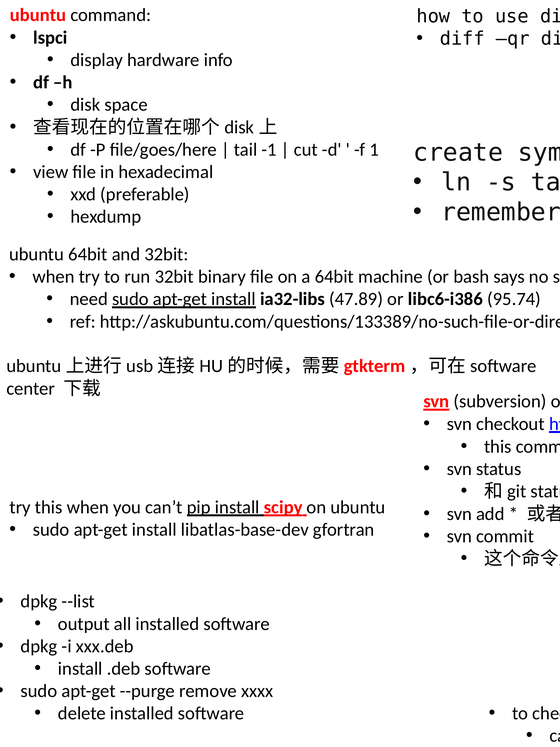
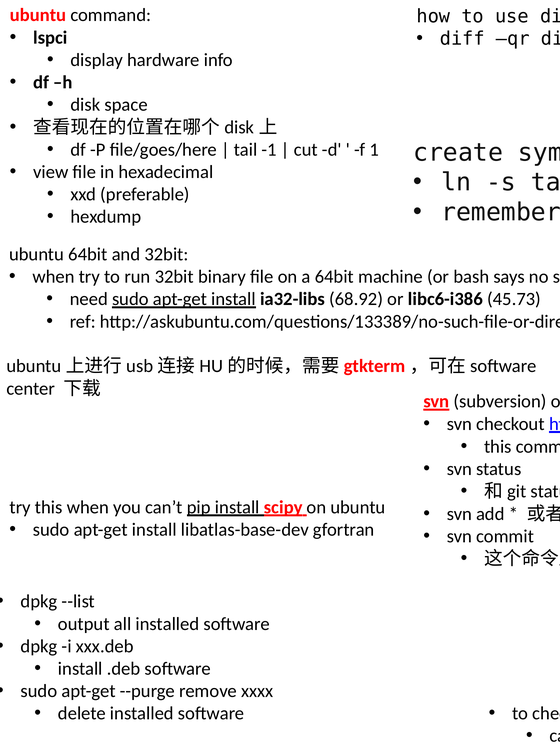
47.89: 47.89 -> 68.92 (356, 299)
95.74: 95.74 -> 45.73 (514, 299)
